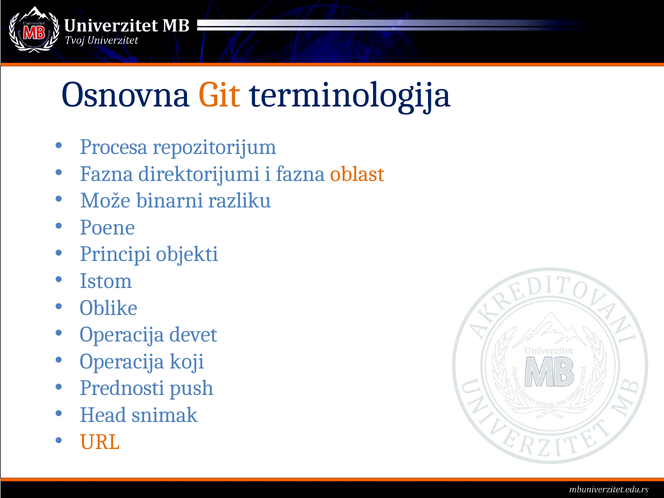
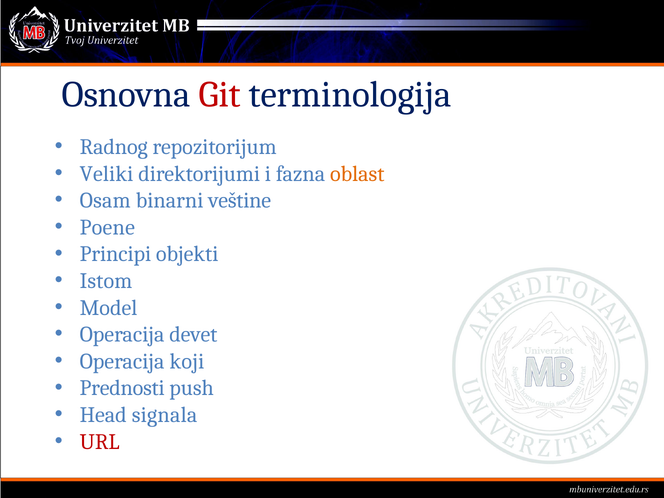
Git colour: orange -> red (220, 94)
Procesa: Procesa -> Radnog (114, 147)
Fazna: Fazna -> Veliki (106, 174)
Može: Može -> Osam (105, 201)
razliku: razliku -> veštine (240, 201)
Oblike: Oblike -> Model (109, 308)
snimak: snimak -> signala (165, 415)
URL colour: orange -> red (100, 442)
